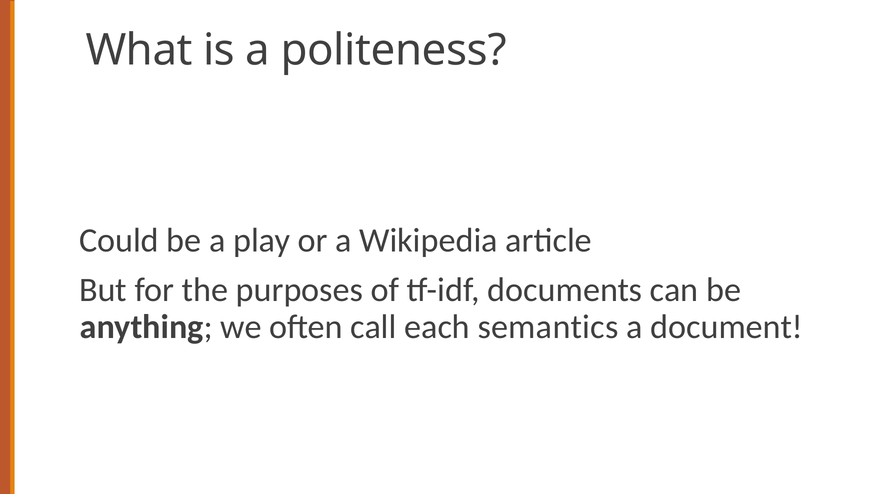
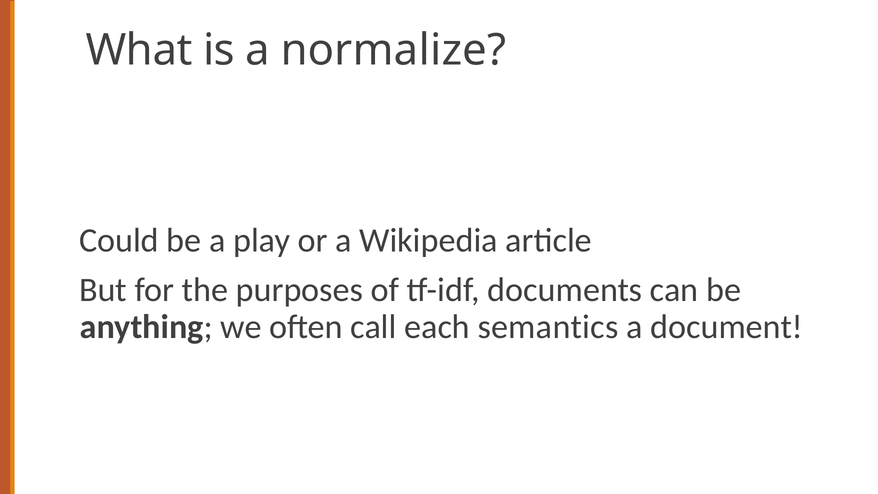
politeness: politeness -> normalize (393, 50)
